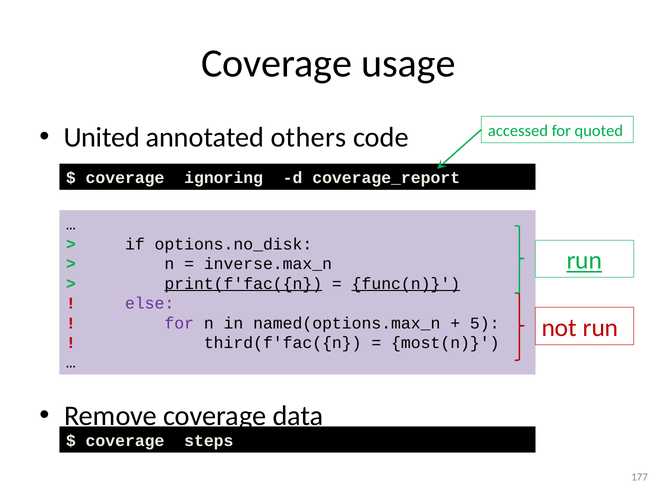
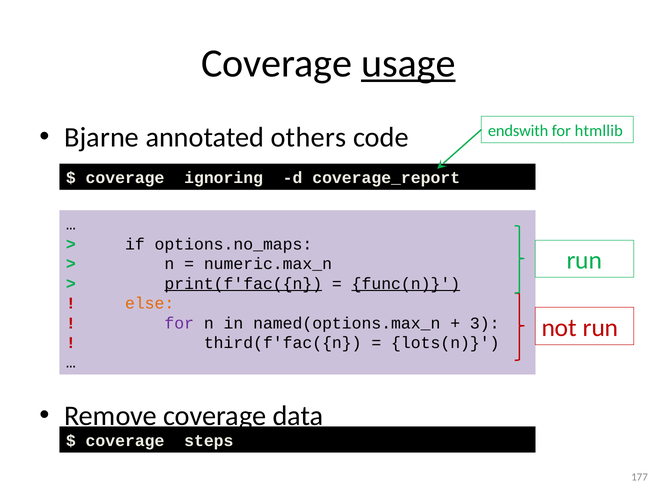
usage underline: none -> present (408, 64)
United: United -> Bjarne (102, 137)
accessed: accessed -> endswith (518, 131)
quoted: quoted -> htmllib (599, 131)
options.no_disk: options.no_disk -> options.no_maps (233, 244)
run underline: present -> none (584, 260)
inverse.max_n: inverse.max_n -> numeric.max_n (268, 264)
else colour: purple -> orange (150, 303)
5: 5 -> 3 (485, 323)
most(n: most(n -> lots(n (445, 343)
